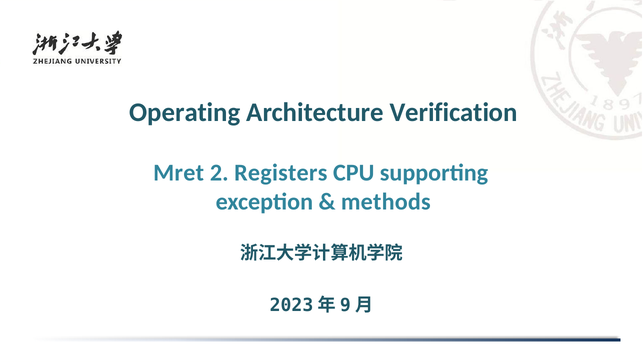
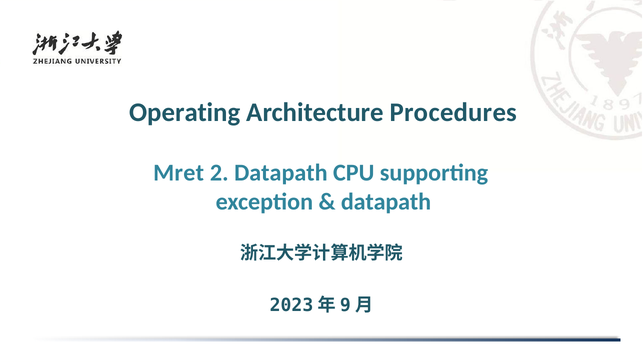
Verification: Verification -> Procedures (453, 112)
2 Registers: Registers -> Datapath (281, 173)
methods: methods -> datapath (386, 202)
